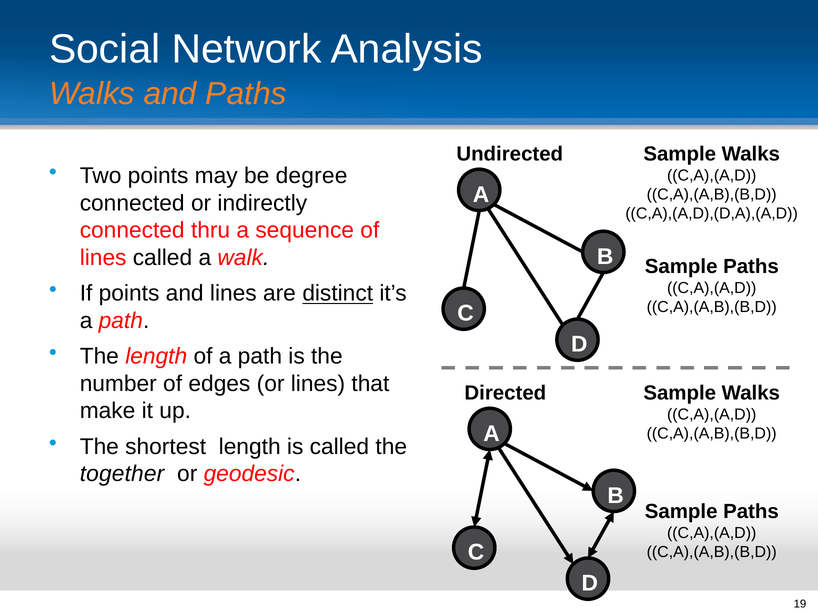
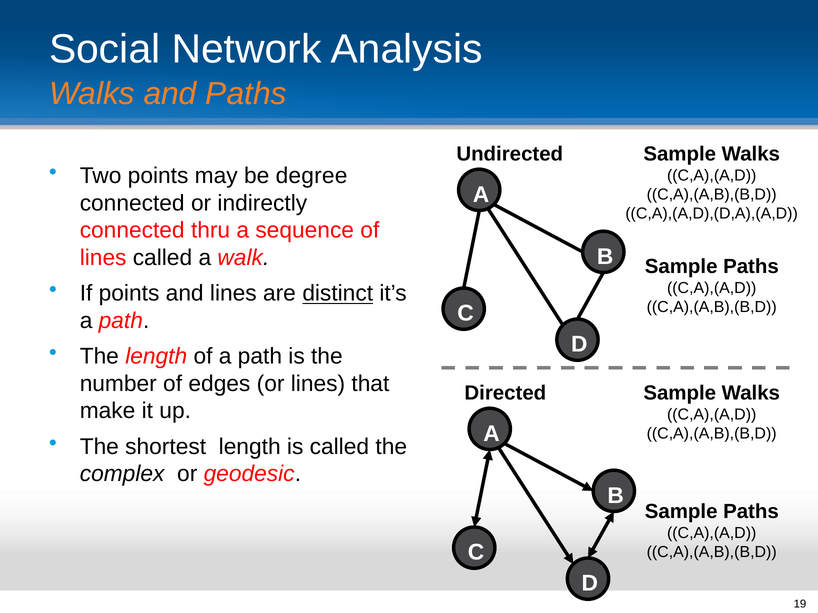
together: together -> complex (122, 474)
